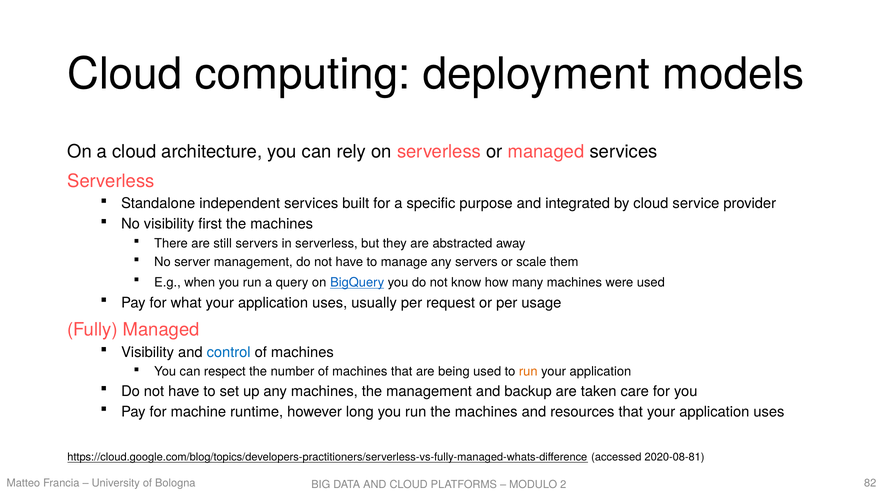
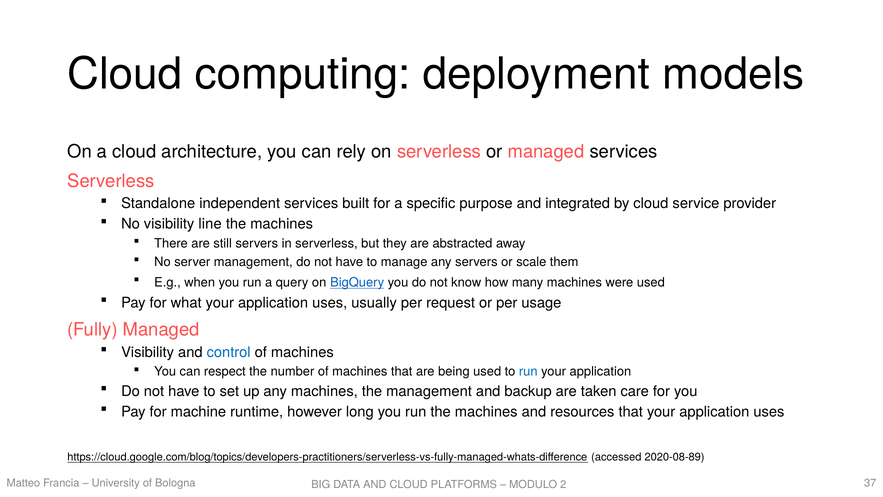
first: first -> line (210, 224)
run colour: orange -> blue (528, 372)
2020-08-81: 2020-08-81 -> 2020-08-89 (675, 457)
82: 82 -> 37 (870, 483)
